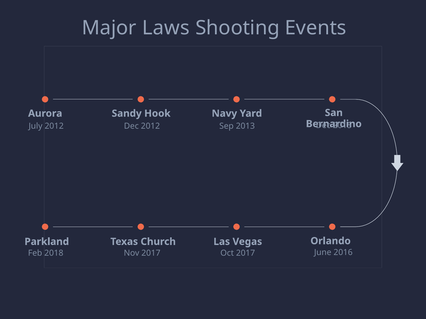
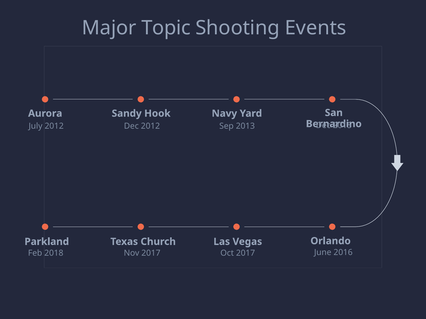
Laws: Laws -> Topic (166, 28)
